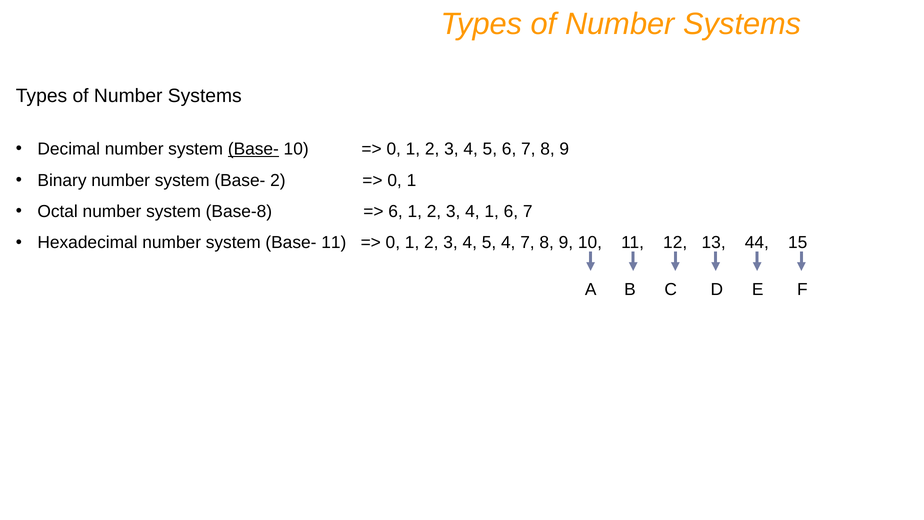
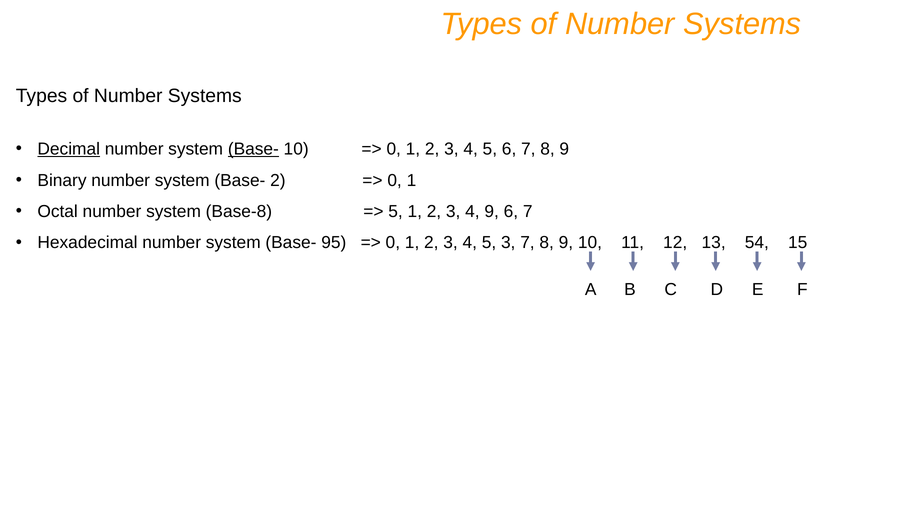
Decimal underline: none -> present (69, 149)
6: 6 -> 5 (396, 211)
4 1: 1 -> 9 (492, 211)
Base- 11: 11 -> 95 (334, 243)
5 4: 4 -> 3 (508, 243)
44: 44 -> 54 (757, 243)
